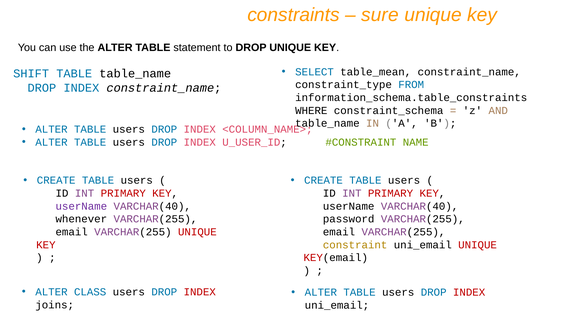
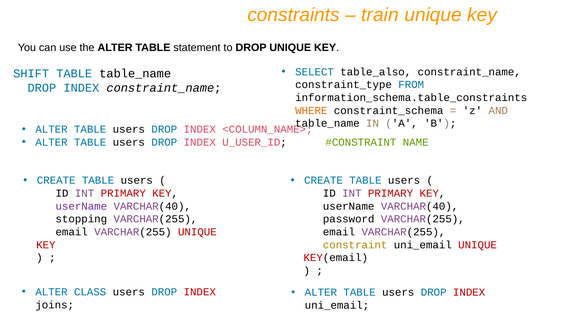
sure: sure -> train (380, 15)
table_mean: table_mean -> table_also (376, 72)
WHERE colour: black -> orange (311, 111)
whenever: whenever -> stopping (81, 219)
